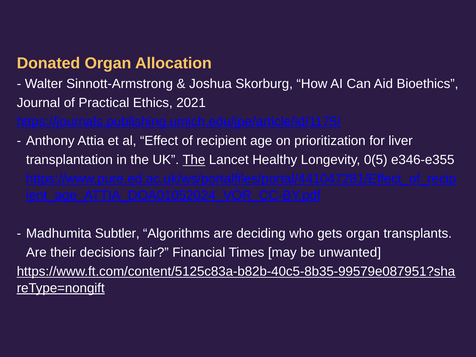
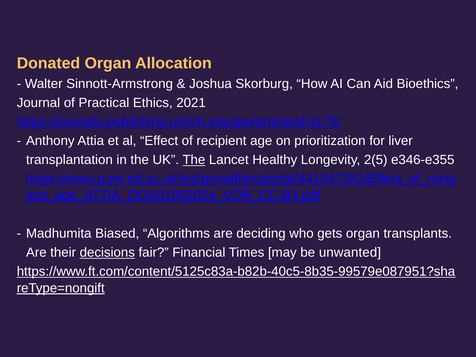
0(5: 0(5 -> 2(5 (376, 160)
Subtler: Subtler -> Biased (117, 233)
decisions underline: none -> present (107, 253)
